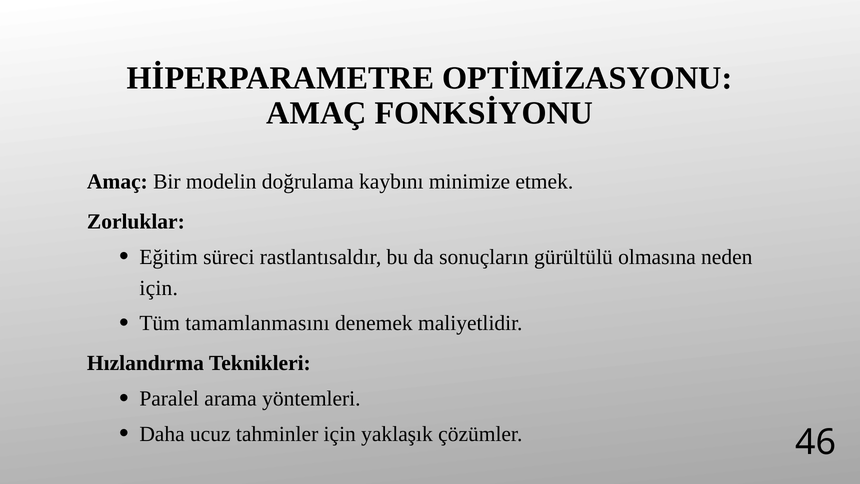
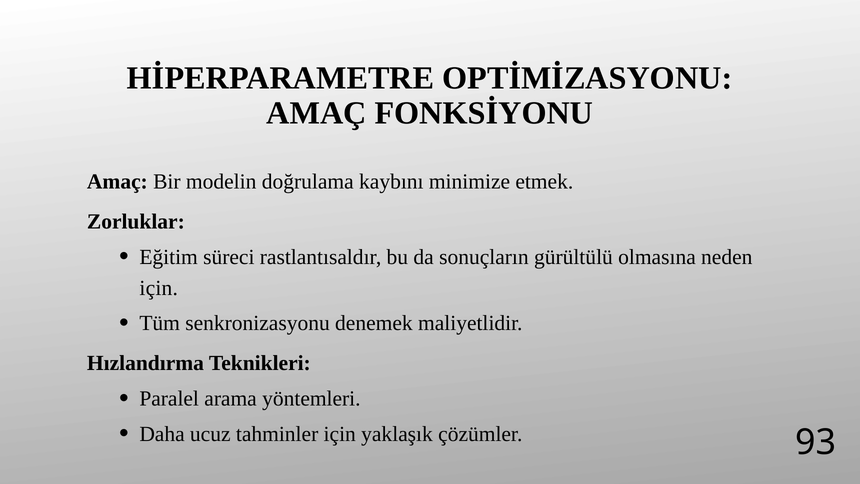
tamamlanmasını: tamamlanmasını -> senkronizasyonu (258, 323)
46: 46 -> 93 (816, 442)
